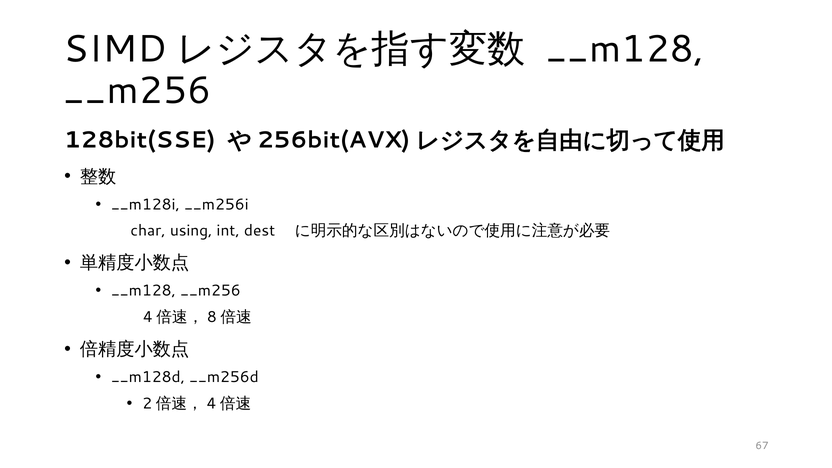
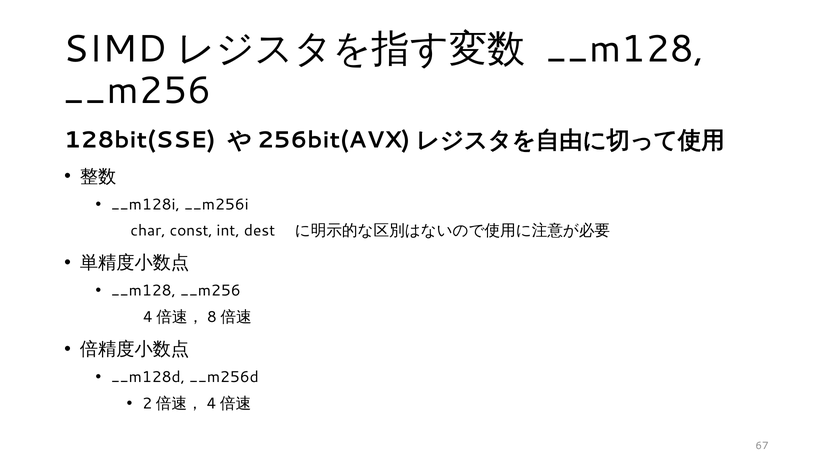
using: using -> const (191, 231)
